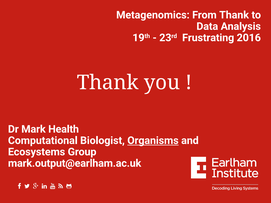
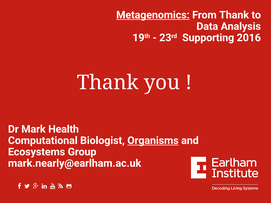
Metagenomics underline: none -> present (153, 15)
Frustrating: Frustrating -> Supporting (208, 38)
mark.output@earlham.ac.uk: mark.output@earlham.ac.uk -> mark.nearly@earlham.ac.uk (75, 163)
